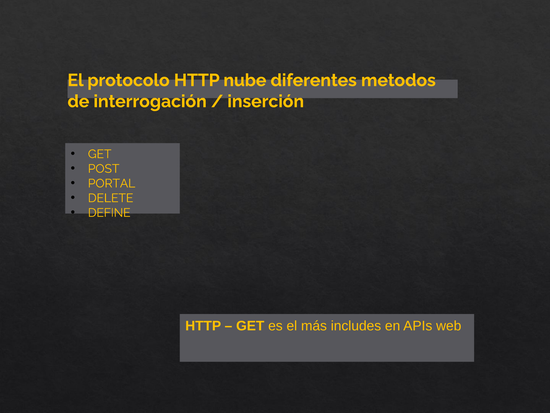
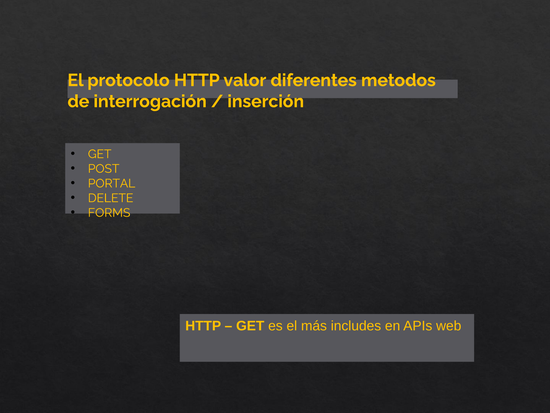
nube: nube -> valor (245, 80)
DEFINE: DEFINE -> FORMS (109, 213)
